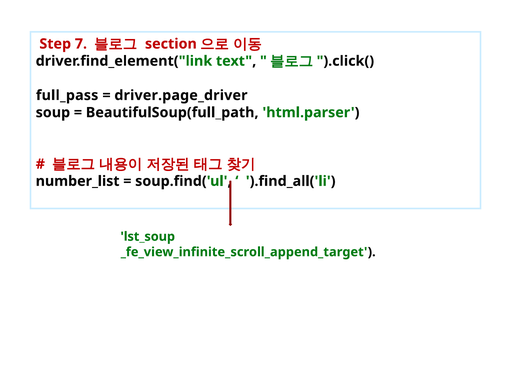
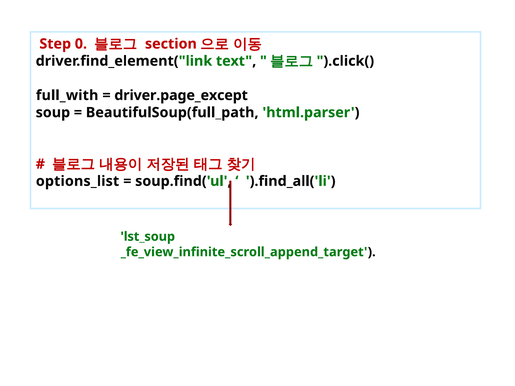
7: 7 -> 0 (81, 44)
full_pass: full_pass -> full_with (67, 95)
driver.page_driver: driver.page_driver -> driver.page_except (181, 95)
number_list: number_list -> options_list (78, 181)
